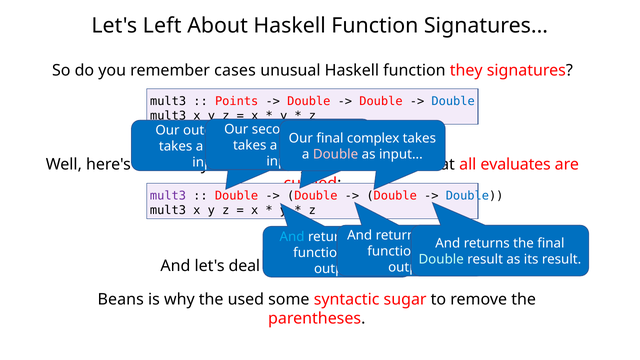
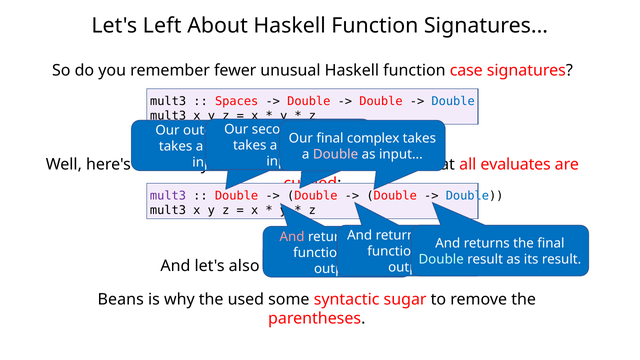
cases: cases -> fewer (235, 71)
function they: they -> case (466, 71)
Points: Points -> Spaces (237, 101)
And colour: light blue -> pink (292, 237)
deal: deal -> also (244, 266)
